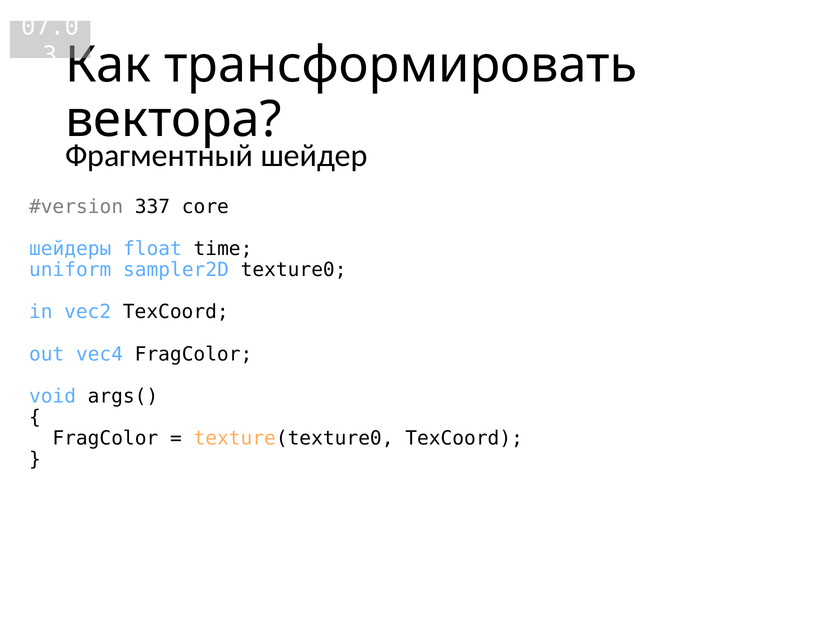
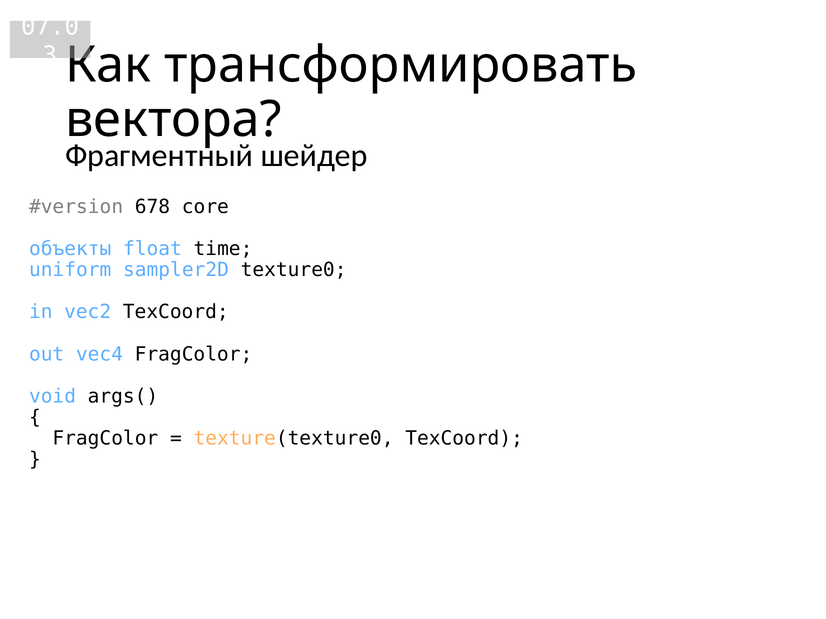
337: 337 -> 678 (152, 207)
шейдеры: шейдеры -> объекты (70, 249)
